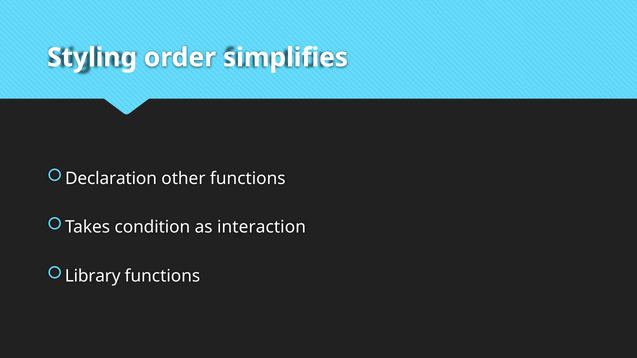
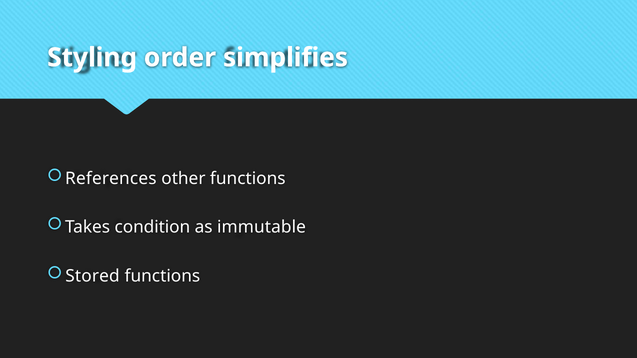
Declaration: Declaration -> References (111, 178)
interaction: interaction -> immutable (262, 227)
Library: Library -> Stored (92, 276)
